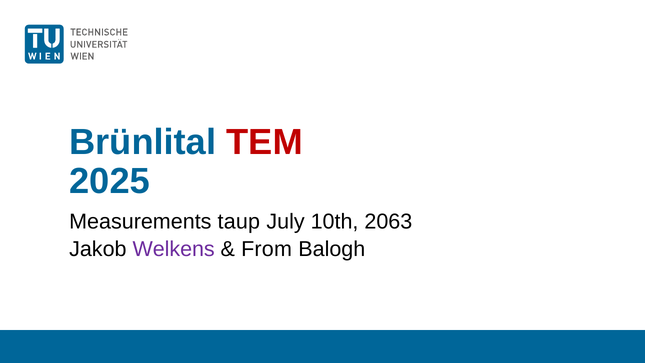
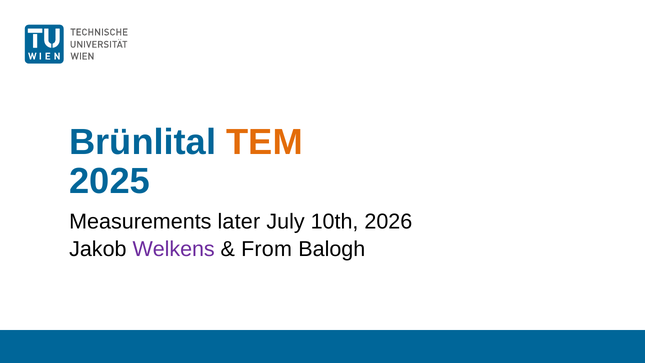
TEM colour: red -> orange (264, 142)
taup: taup -> later (239, 222)
2063: 2063 -> 2026 (388, 222)
